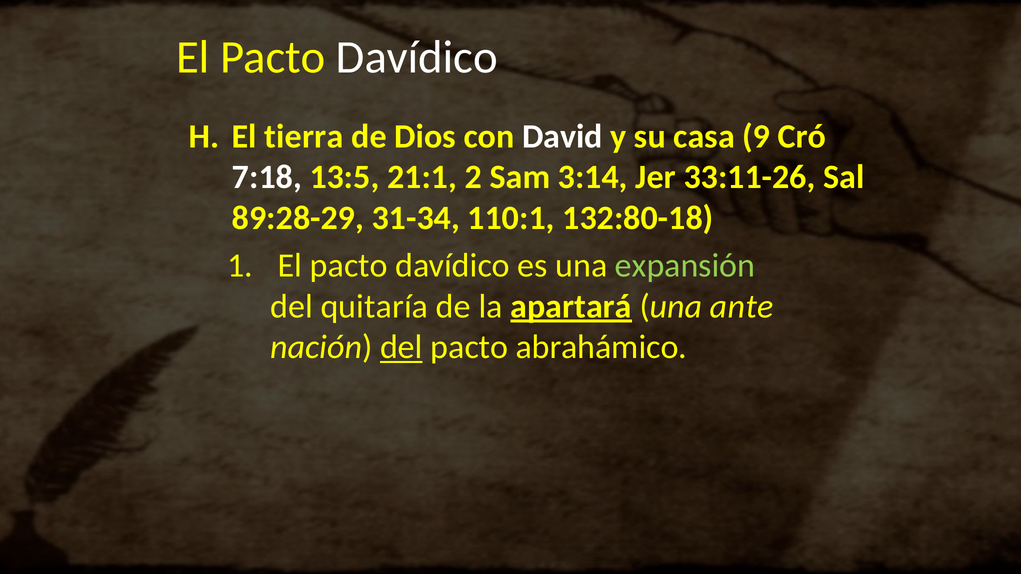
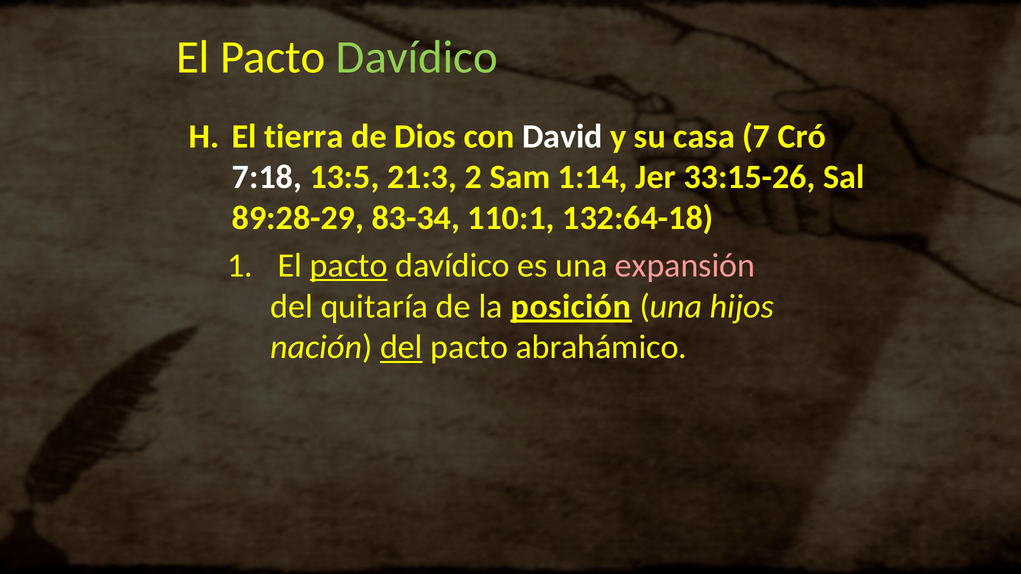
Davídico colour: white -> light green (417, 57)
9: 9 -> 7 (756, 136)
21:1: 21:1 -> 21:3 (422, 177)
3:14: 3:14 -> 1:14 (593, 177)
33:11-26: 33:11-26 -> 33:15-26 (750, 177)
31-34: 31-34 -> 83-34 (416, 218)
132:80-18: 132:80-18 -> 132:64-18 (638, 218)
pacto underline: none -> present (349, 266)
expansión colour: light green -> pink (685, 266)
apartará: apartará -> posición (571, 307)
ante: ante -> hijos (742, 307)
